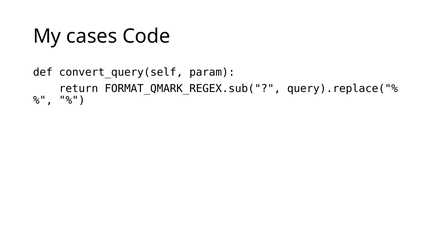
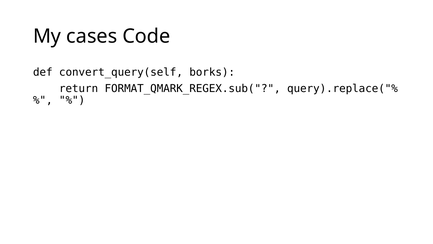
param: param -> borks (212, 72)
